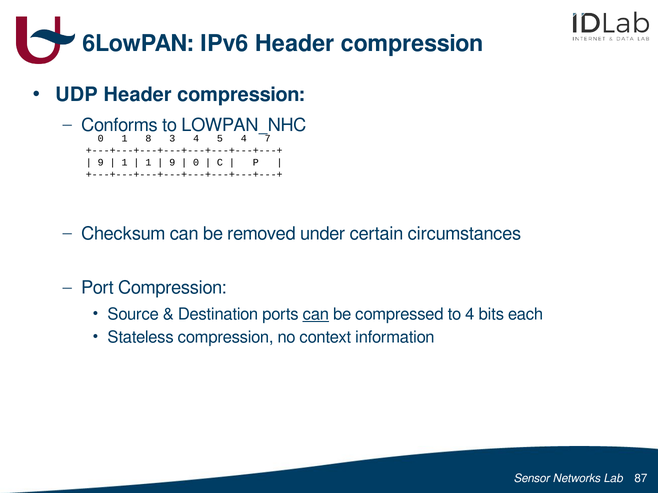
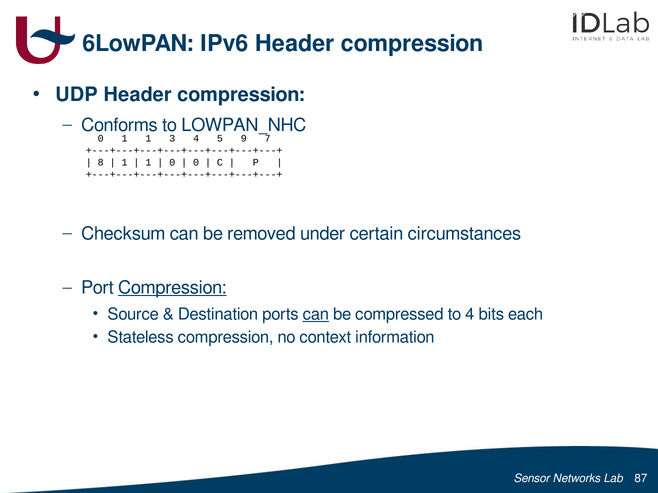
1 8: 8 -> 1 (148, 139)
5 4: 4 -> 9 (244, 139)
9: 9 -> 8 (101, 163)
9: 9 -> 0 (172, 163)
Compression underline: none -> present (172, 288)
